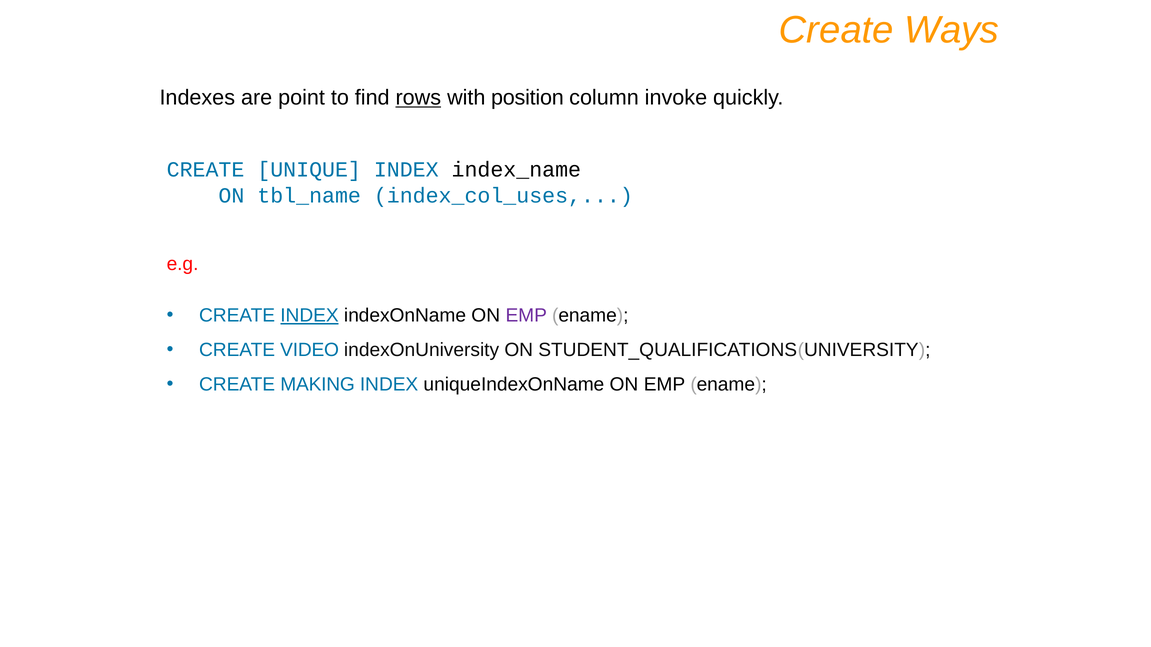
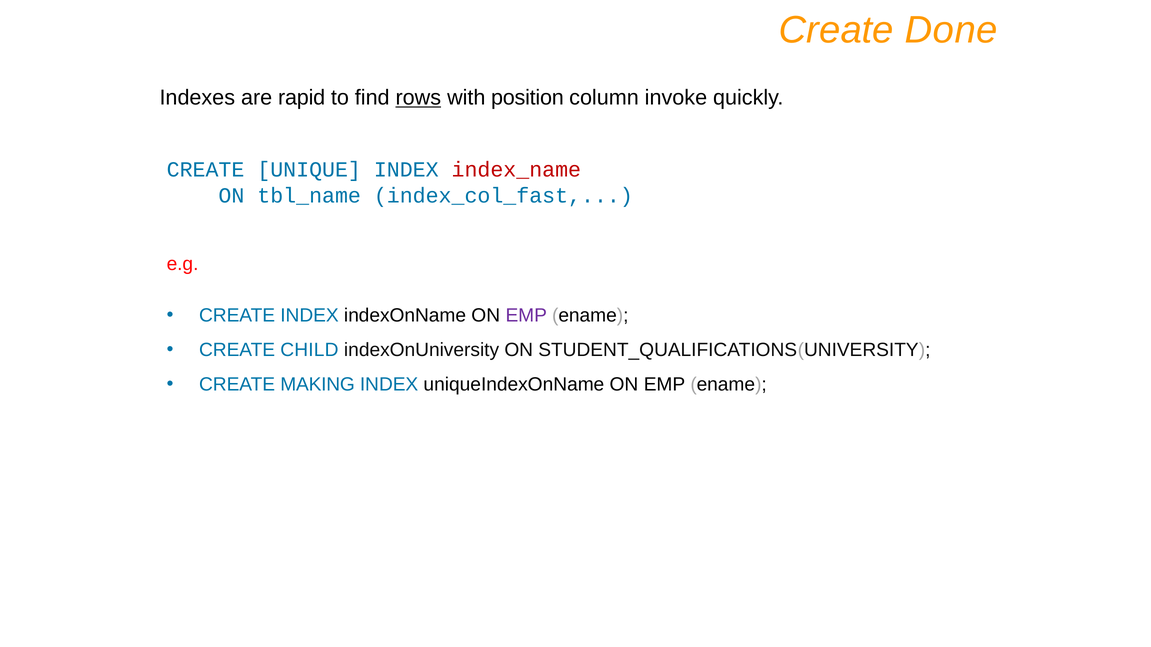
Ways: Ways -> Done (951, 30)
point: point -> rapid (302, 98)
index_name colour: black -> red (516, 170)
index_col_uses: index_col_uses -> index_col_fast (503, 196)
INDEX underline: present -> none (310, 316)
VIDEO: VIDEO -> CHILD (309, 350)
